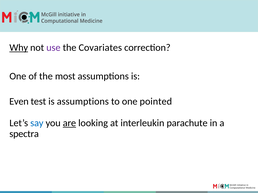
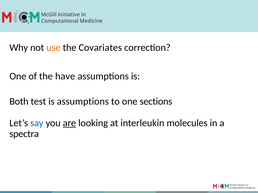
Why underline: present -> none (19, 48)
use colour: purple -> orange (53, 48)
most: most -> have (65, 76)
Even: Even -> Both (19, 102)
pointed: pointed -> sections (156, 102)
parachute: parachute -> molecules (187, 123)
